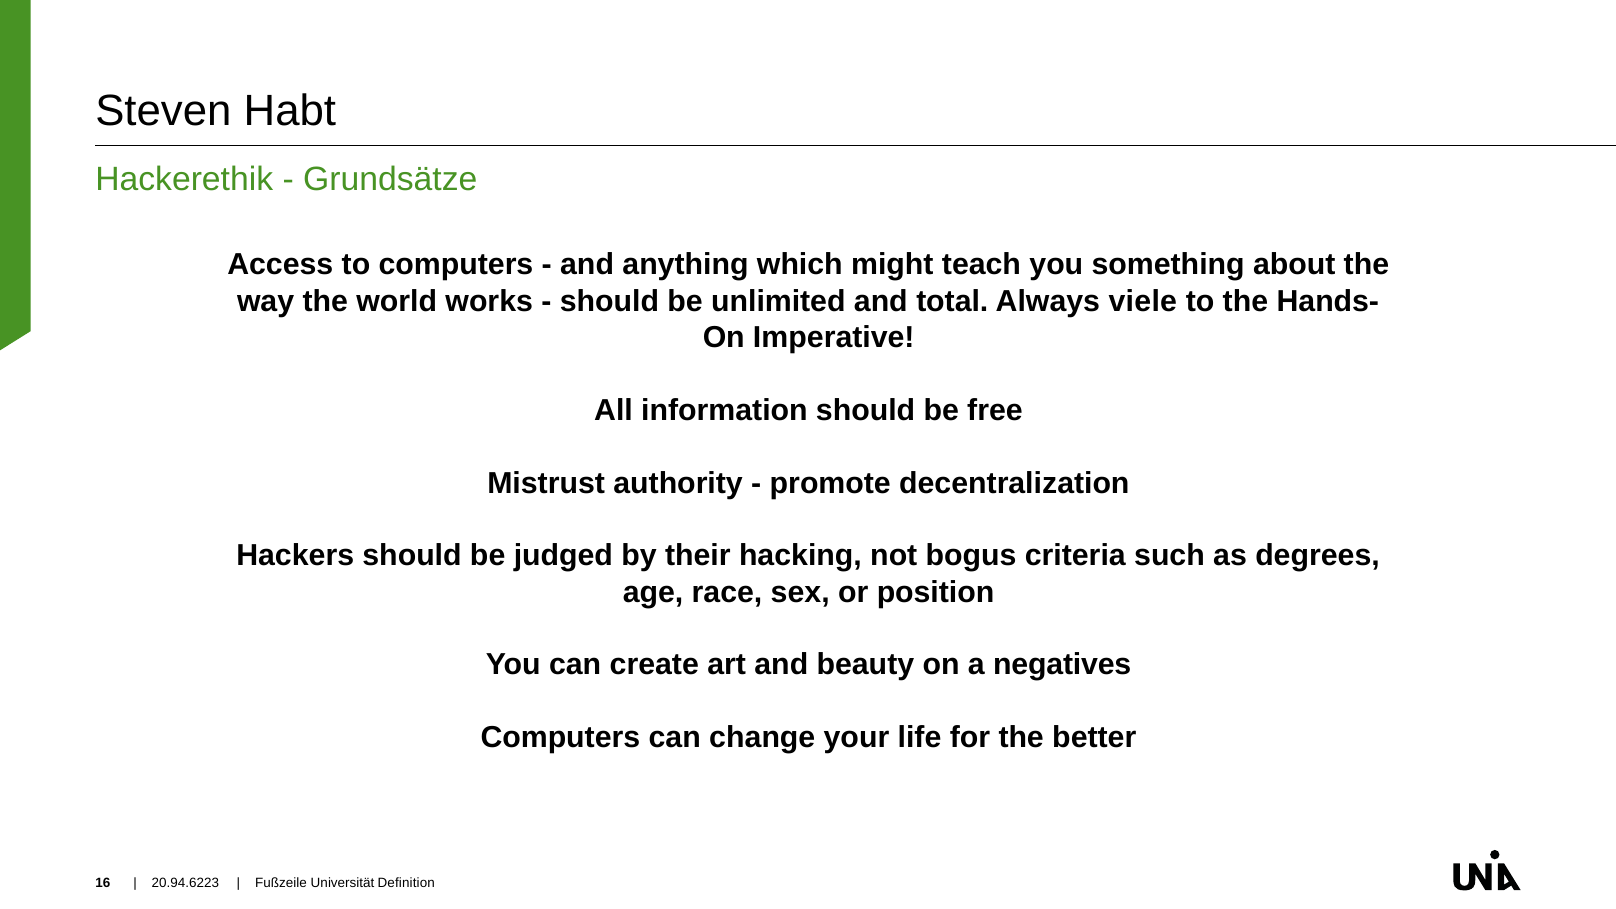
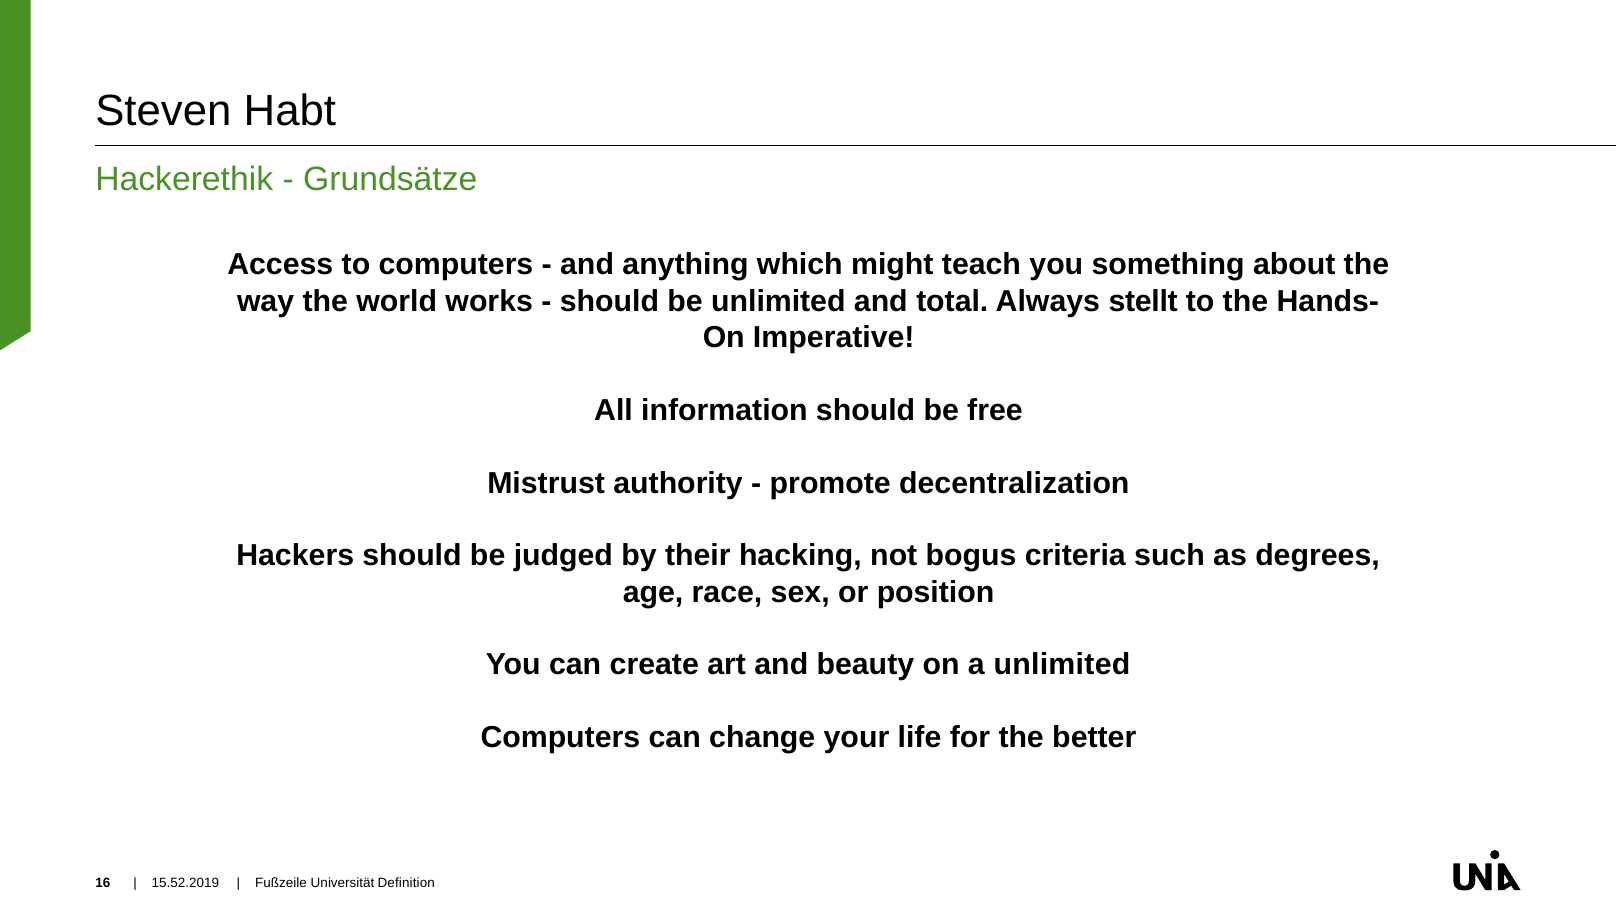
viele: viele -> stellt (1143, 301)
a negatives: negatives -> unlimited (1062, 665)
20.94.6223: 20.94.6223 -> 15.52.2019 (185, 883)
